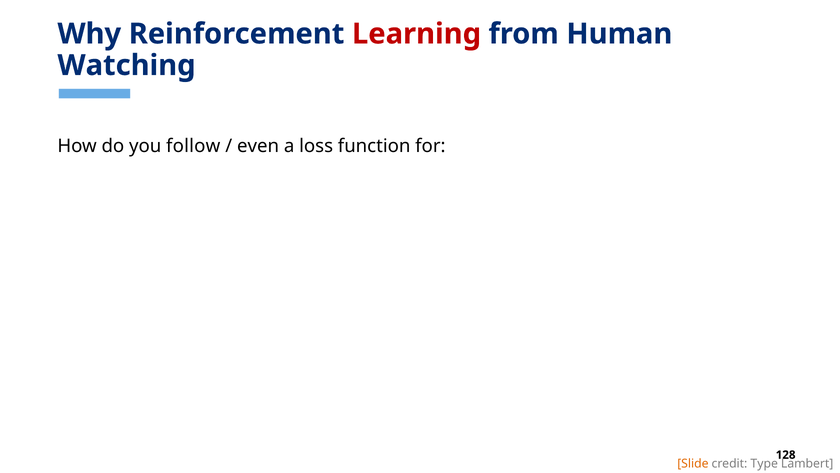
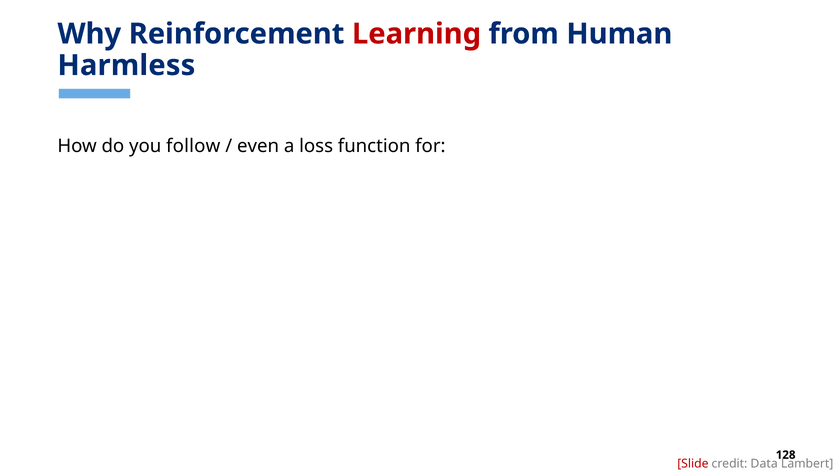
Watching: Watching -> Harmless (126, 65)
Slide colour: orange -> red (693, 463)
Type: Type -> Data (764, 463)
